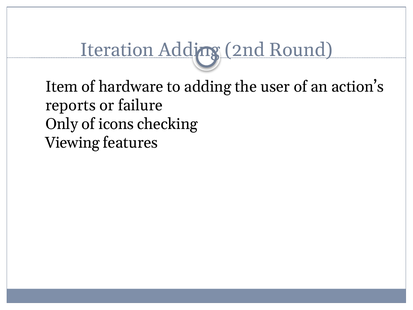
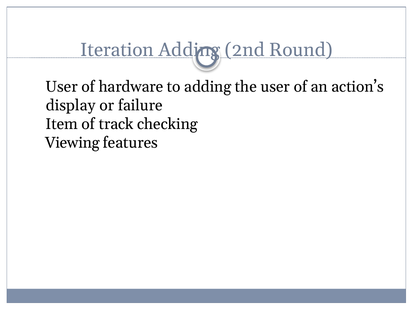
Item: Item -> User (62, 87)
reports: reports -> display (71, 105)
Only: Only -> Item (62, 124)
icons: icons -> track (116, 124)
